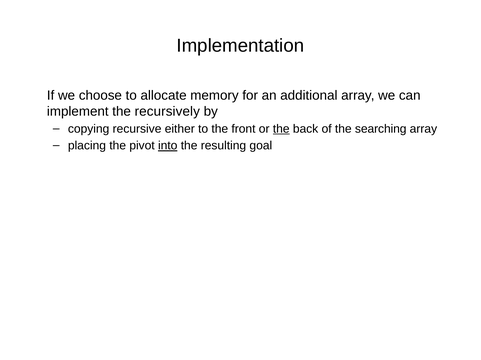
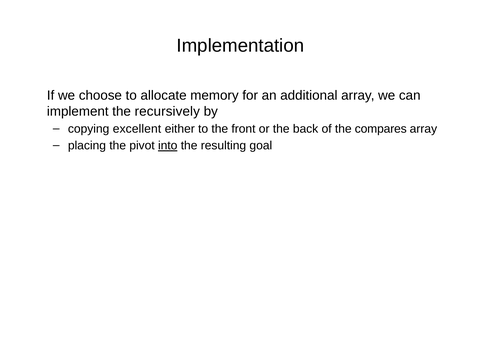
recursive: recursive -> excellent (137, 129)
the underline: present -> none (281, 129)
searching: searching -> compares (381, 129)
